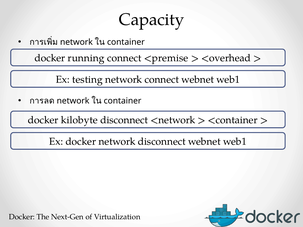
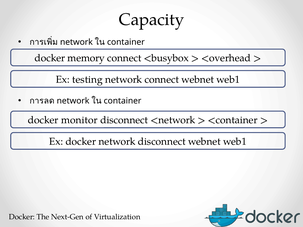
running: running -> memory (86, 58)
<premise: <premise -> <busybox (166, 58)
kilobyte: kilobyte -> monitor (79, 120)
